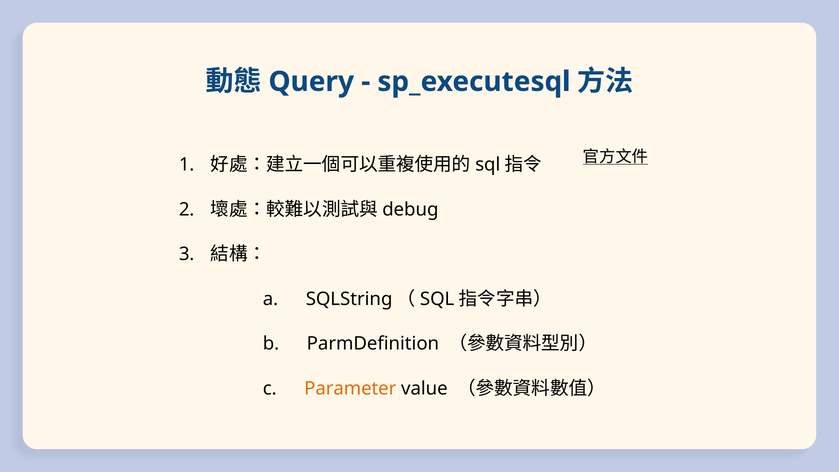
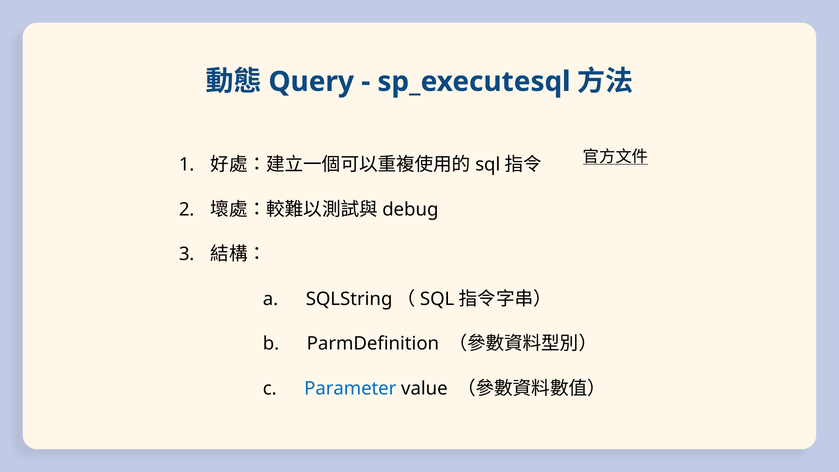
Parameter colour: orange -> blue (350, 388)
